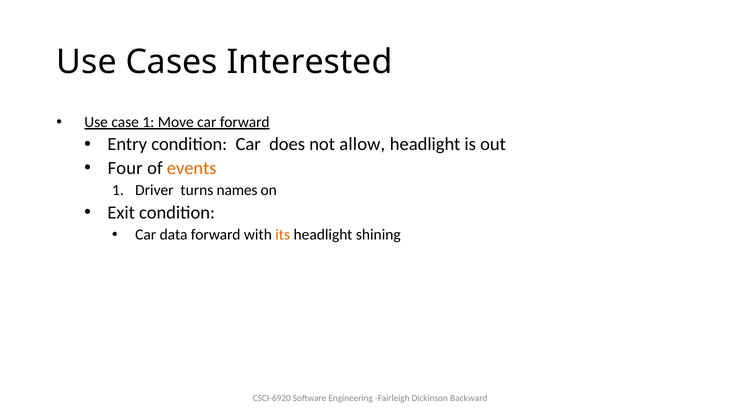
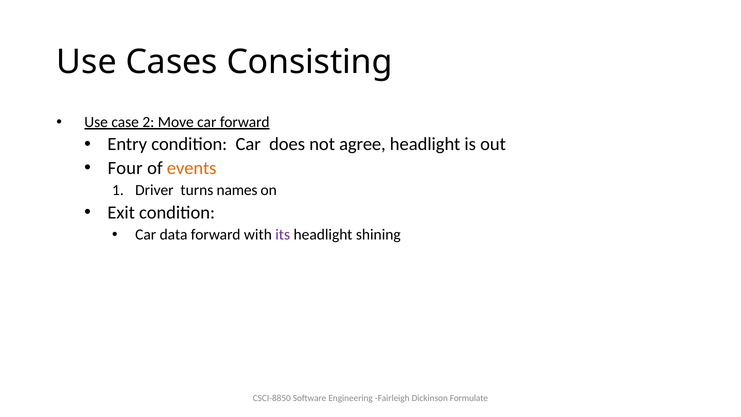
Interested: Interested -> Consisting (310, 62)
case 1: 1 -> 2 (148, 122)
allow: allow -> agree (362, 144)
its colour: orange -> purple (283, 235)
CSCI-6920: CSCI-6920 -> CSCI-8850 (272, 398)
Backward: Backward -> Formulate (469, 398)
